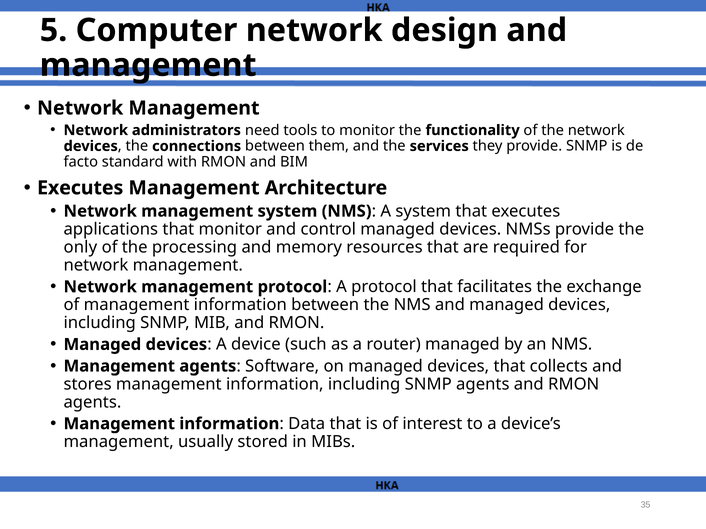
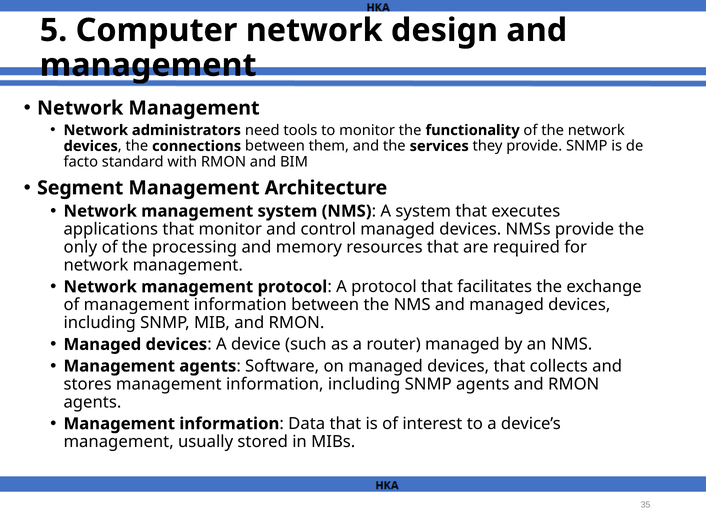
Executes: Executes -> Segment (80, 188)
